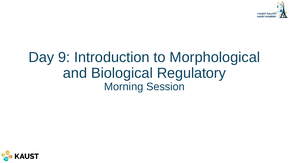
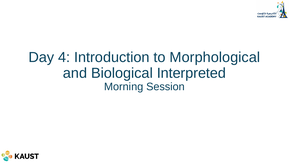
9: 9 -> 4 (64, 57)
Regulatory: Regulatory -> Interpreted (191, 73)
